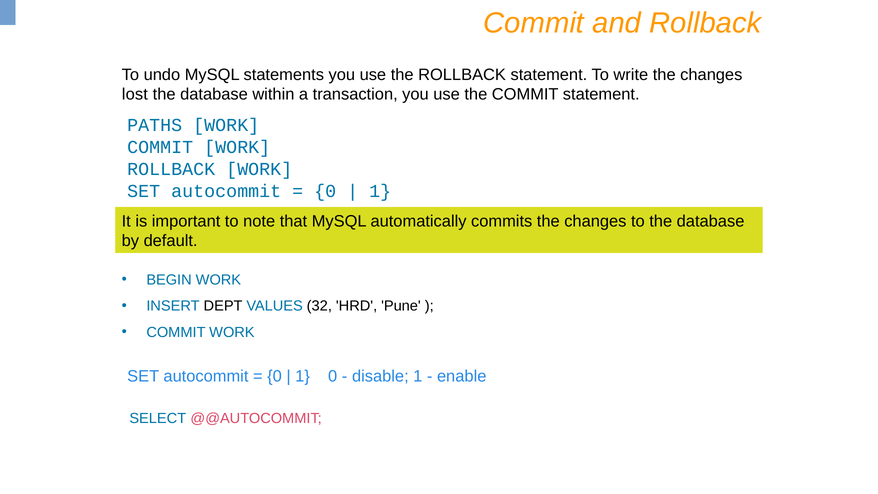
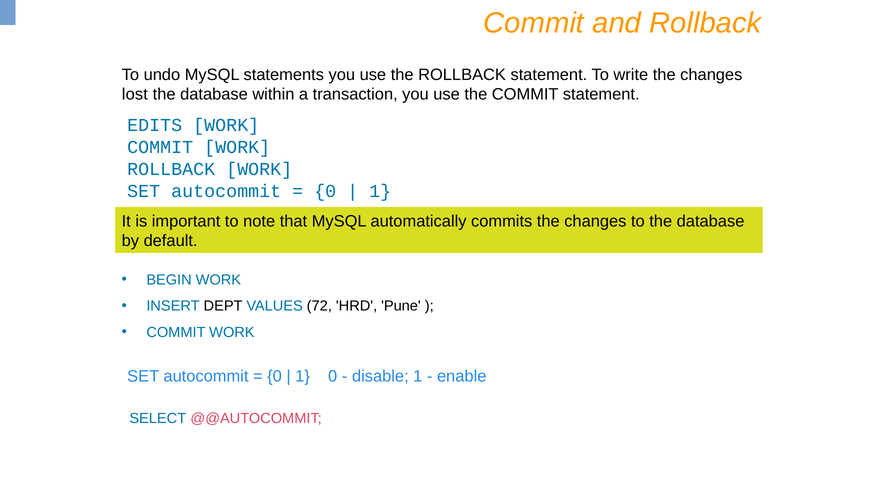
PATHS: PATHS -> EDITS (155, 125)
32: 32 -> 72 (319, 306)
